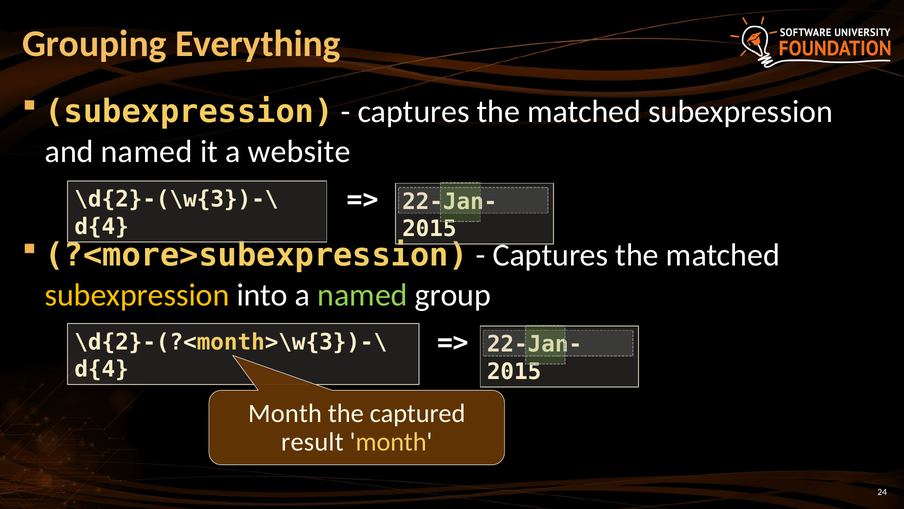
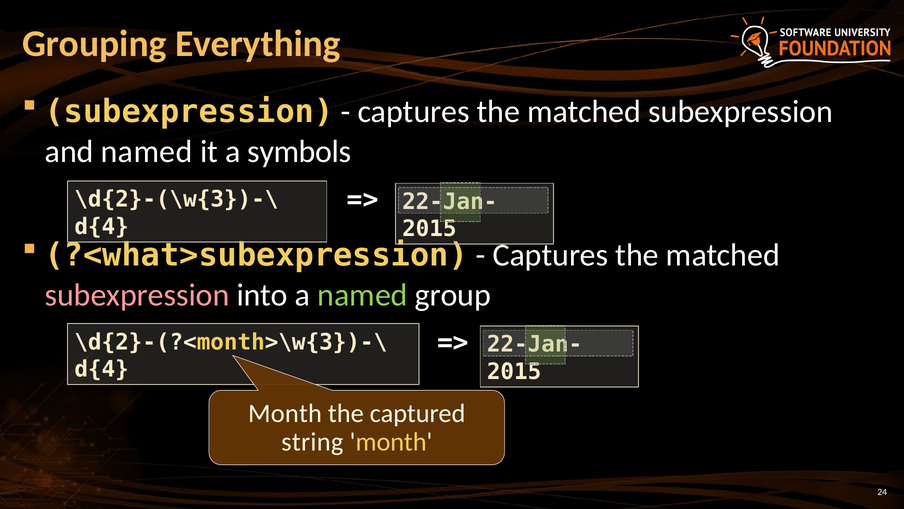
website: website -> symbols (299, 152)
?<more>subexpression: ?<more>subexpression -> ?<what>subexpression (256, 255)
subexpression colour: yellow -> pink (137, 295)
result: result -> string (312, 441)
